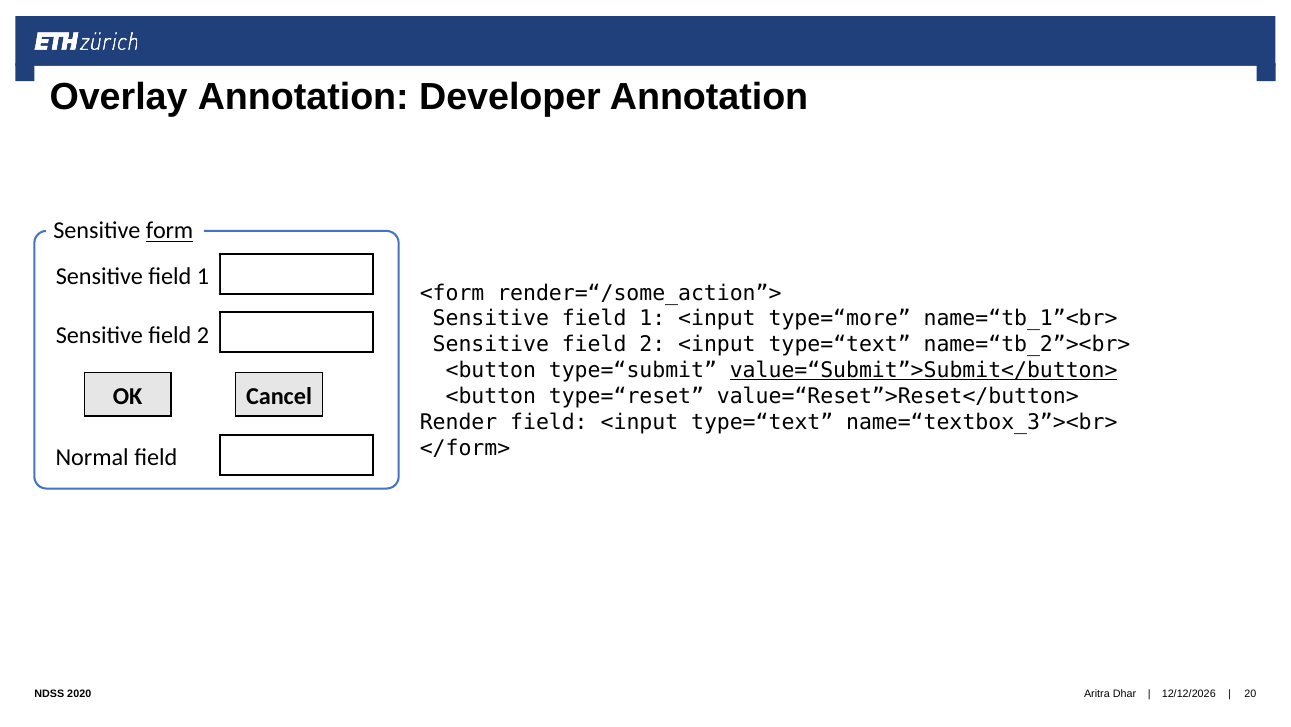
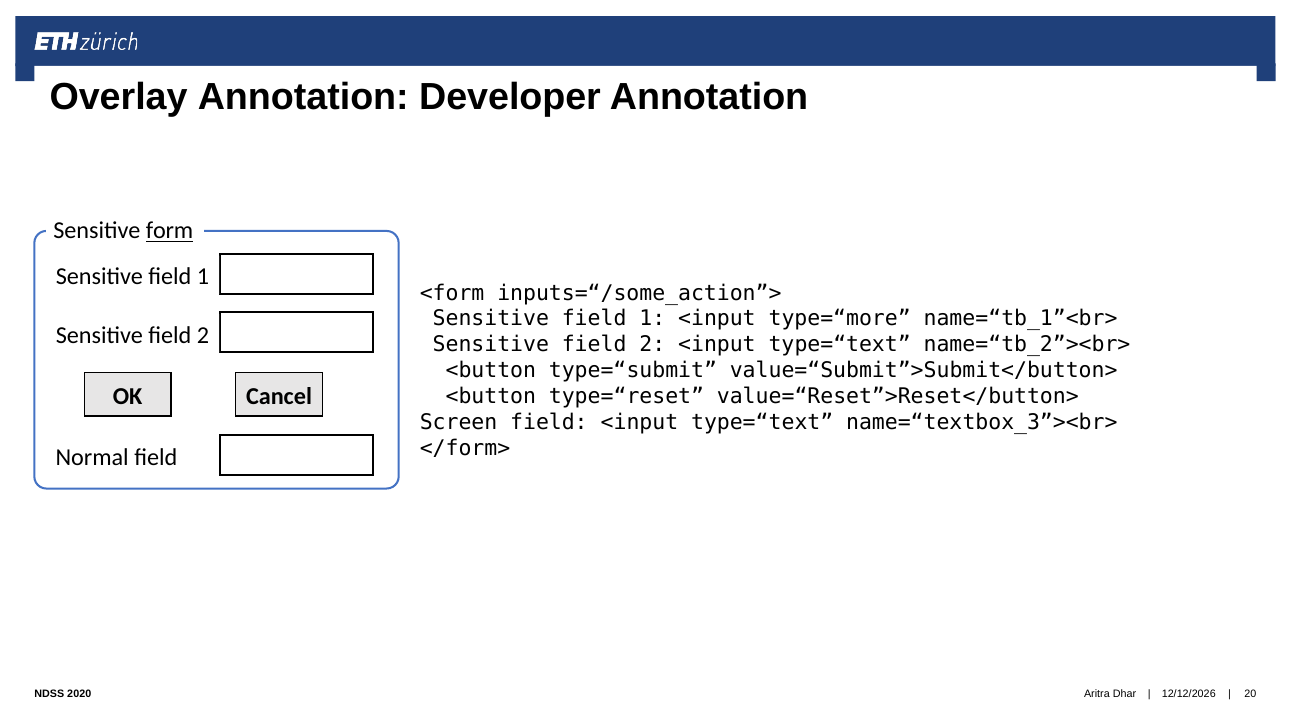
render=“/some_action”>: render=“/some_action”> -> inputs=“/some_action”> (639, 293)
value=“Submit”>Submit</button> underline: present -> none (924, 370)
Render: Render -> Screen (459, 422)
